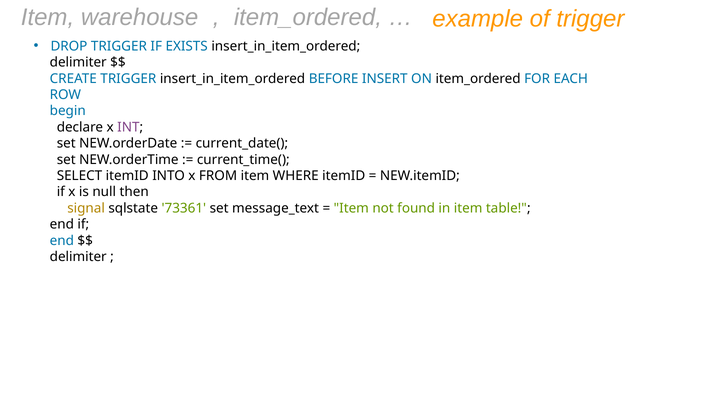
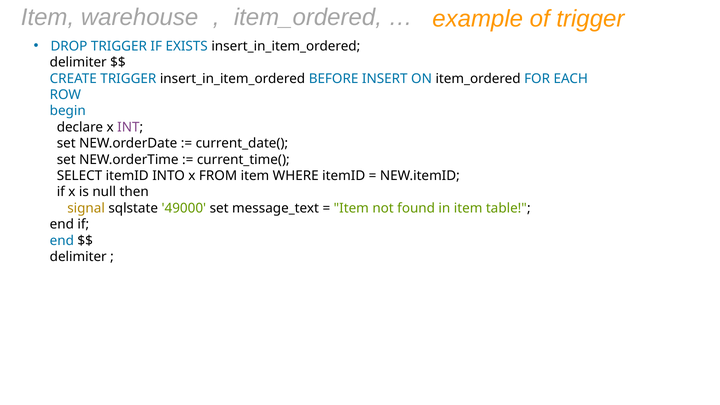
73361: 73361 -> 49000 (184, 208)
